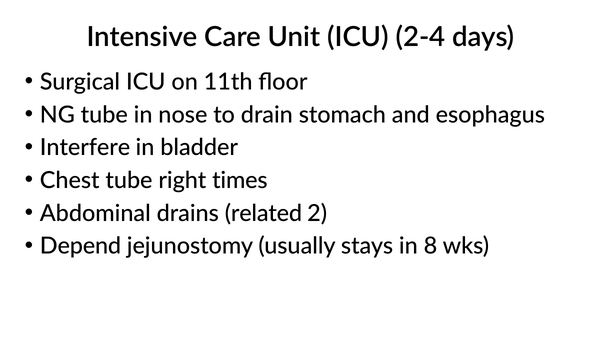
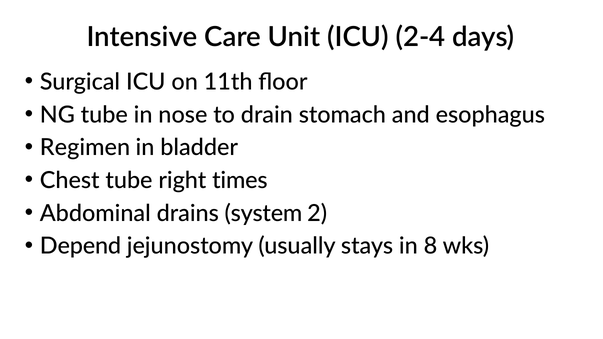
Interfere: Interfere -> Regimen (85, 148)
related: related -> system (263, 213)
